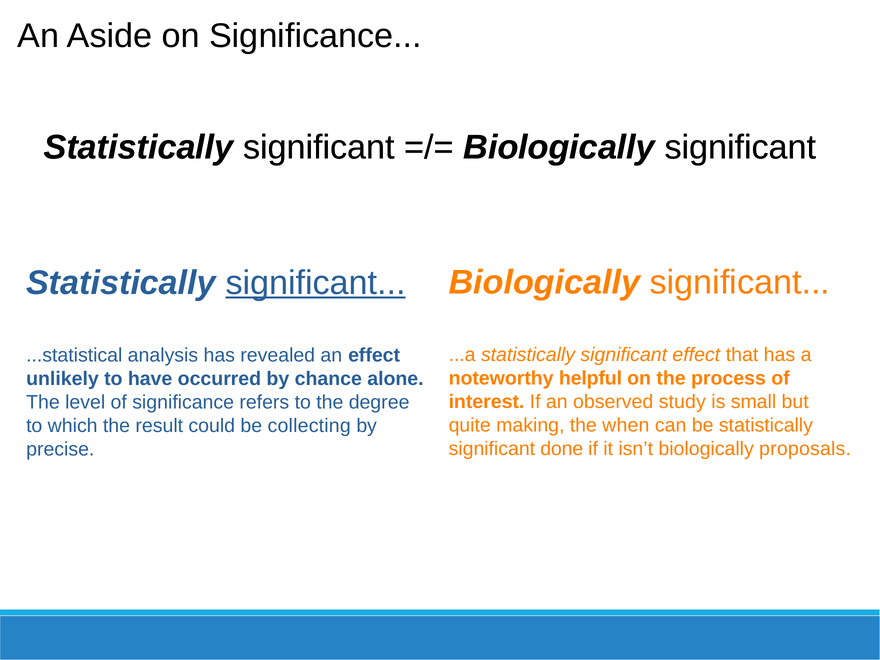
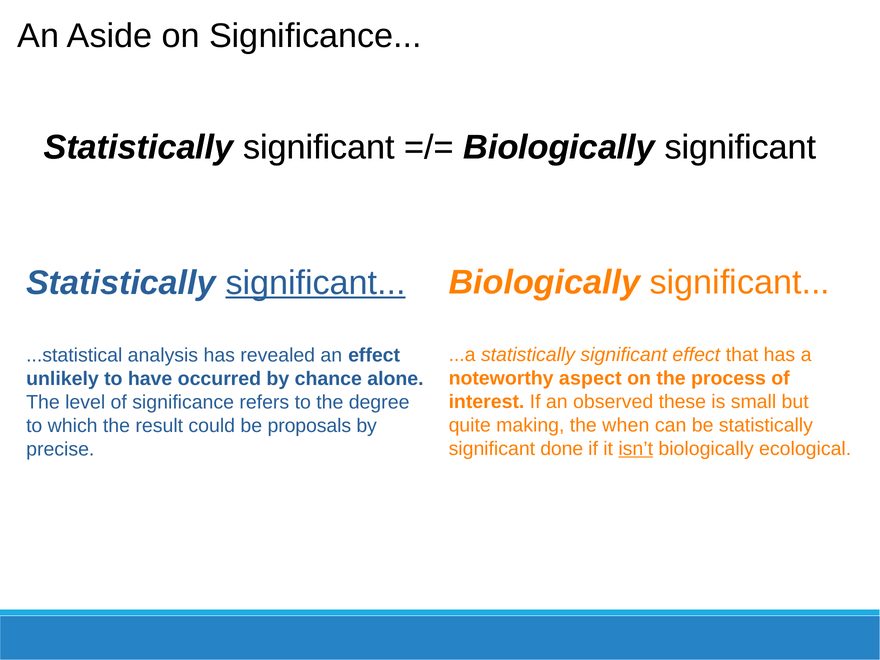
helpful: helpful -> aspect (590, 378)
study: study -> these (682, 402)
collecting: collecting -> proposals (309, 426)
isn’t underline: none -> present (636, 449)
proposals: proposals -> ecological (805, 449)
